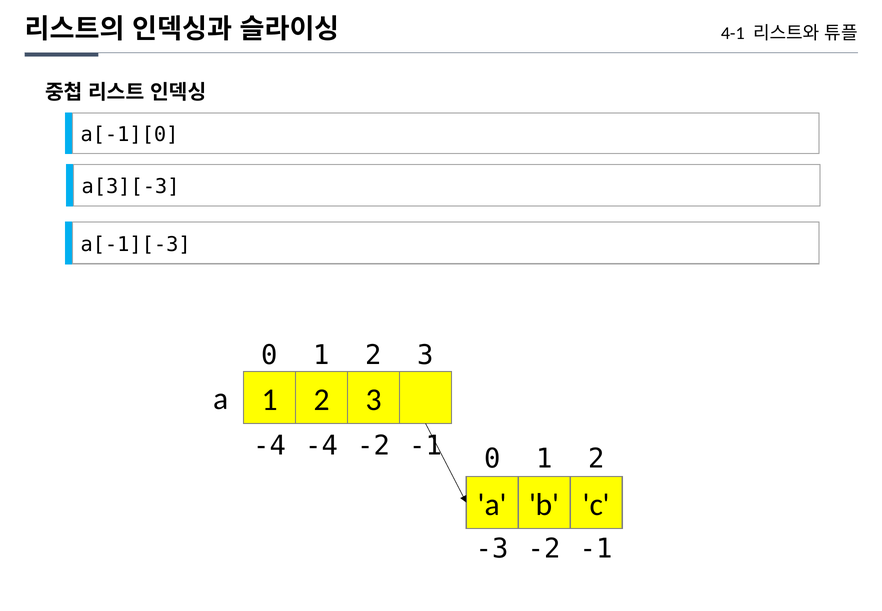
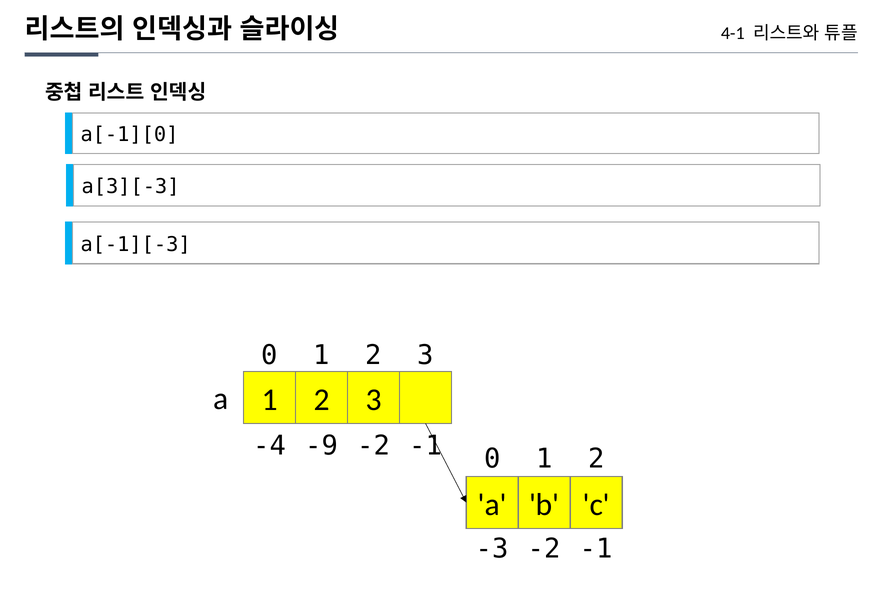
-4 -4: -4 -> -9 (322, 445)
